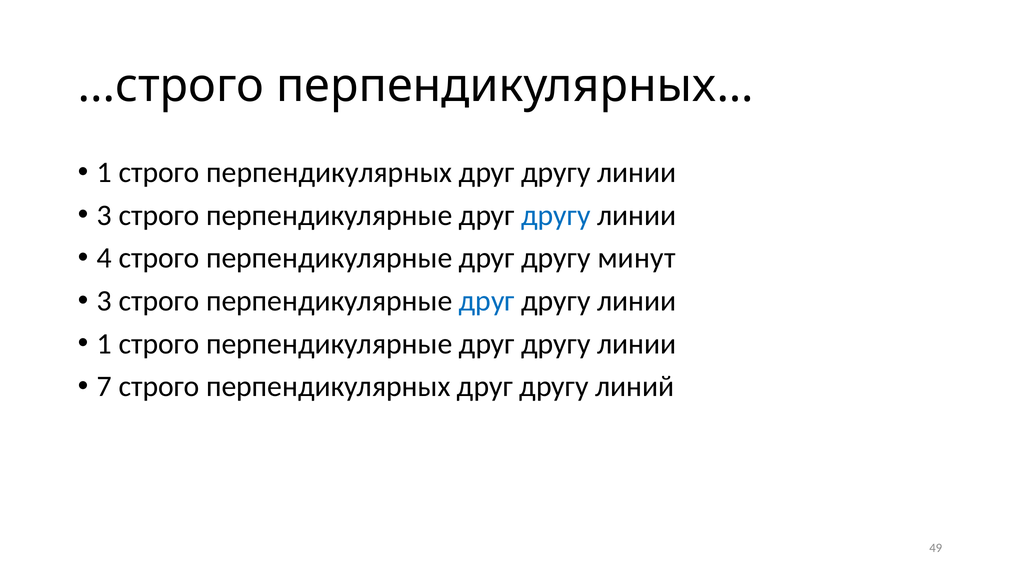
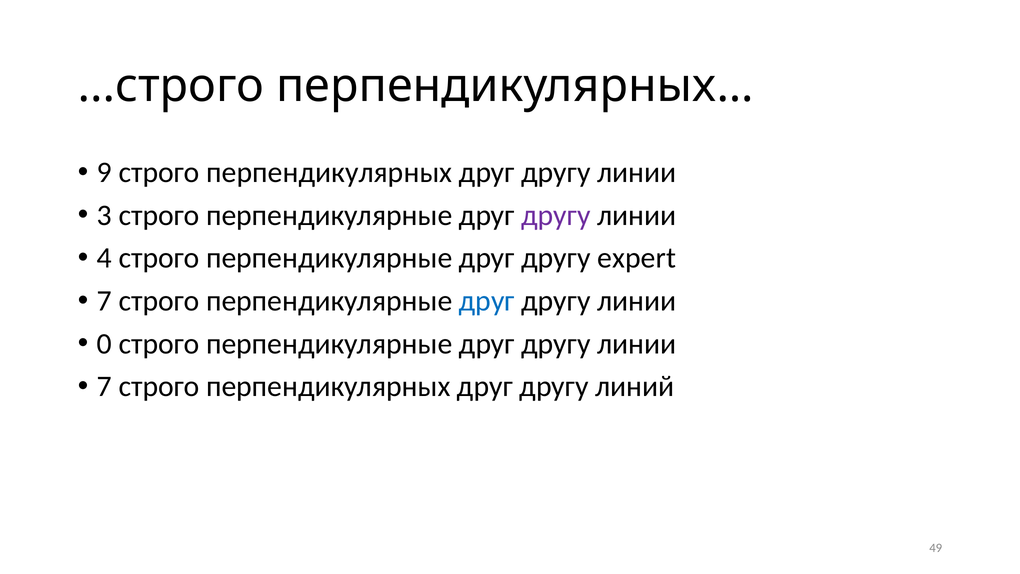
1: 1 -> 9 (104, 172)
другу colour: blue -> purple (556, 215)
минут: минут -> expert (637, 258)
3: 3 -> 7 (104, 301)
1: 1 -> 0 (104, 344)
